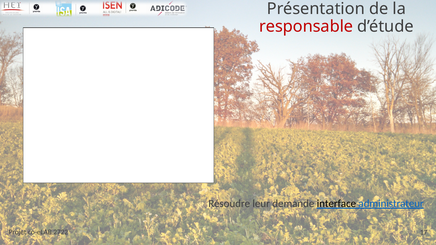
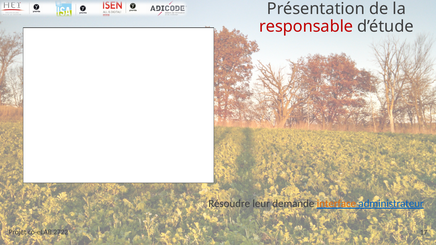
interface colour: black -> orange (336, 204)
